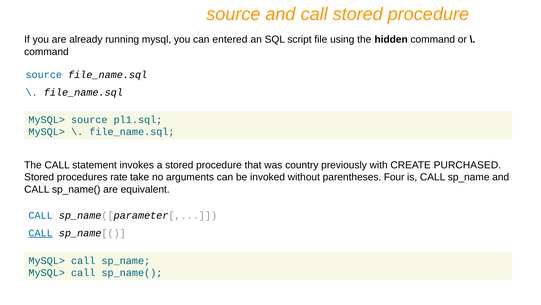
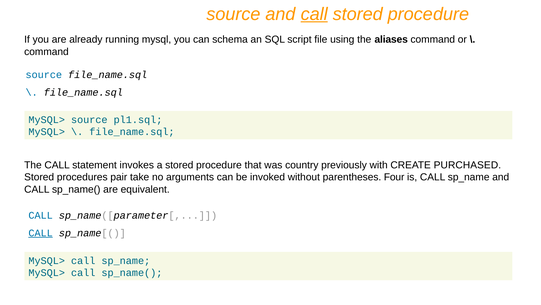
call underline: none -> present (314, 14)
entered: entered -> schema (230, 40)
hidden: hidden -> aliases (391, 40)
rate: rate -> pair (119, 177)
